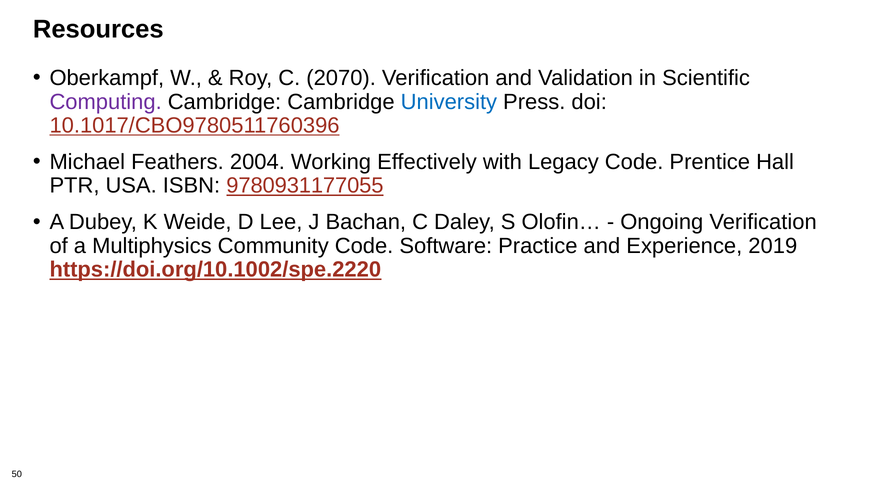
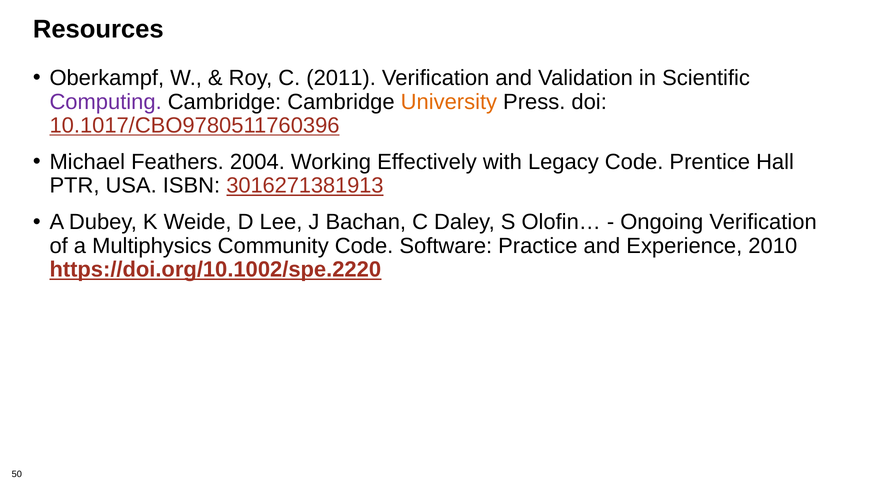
2070: 2070 -> 2011 (341, 78)
University colour: blue -> orange (449, 102)
9780931177055: 9780931177055 -> 3016271381913 (305, 186)
2019: 2019 -> 2010 (773, 246)
